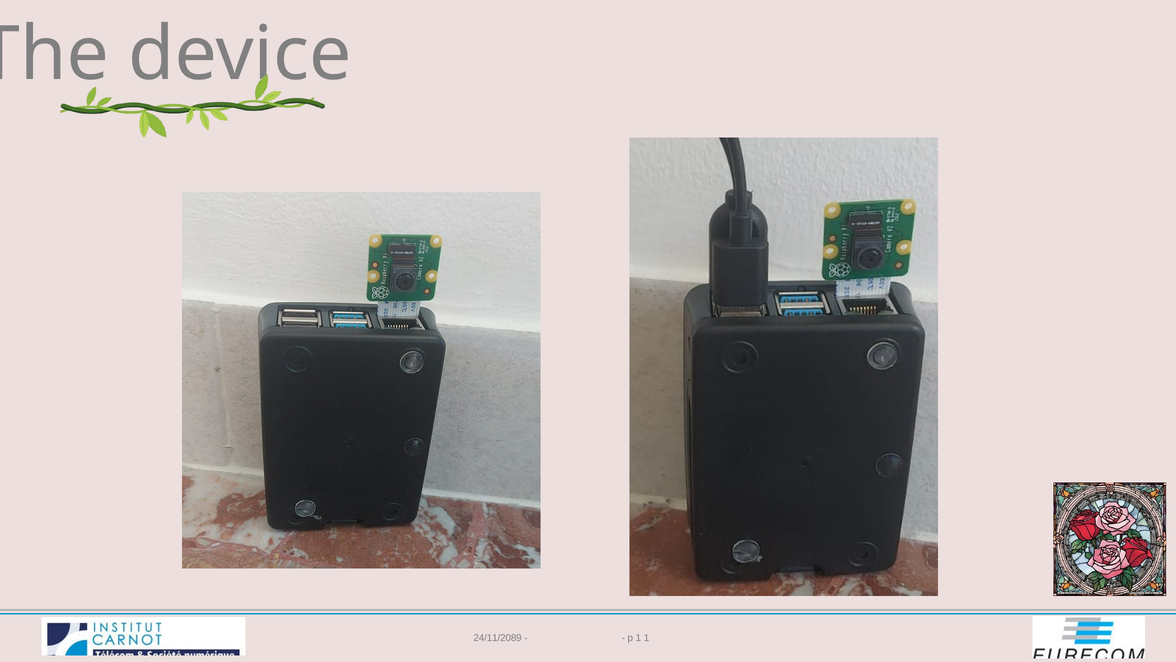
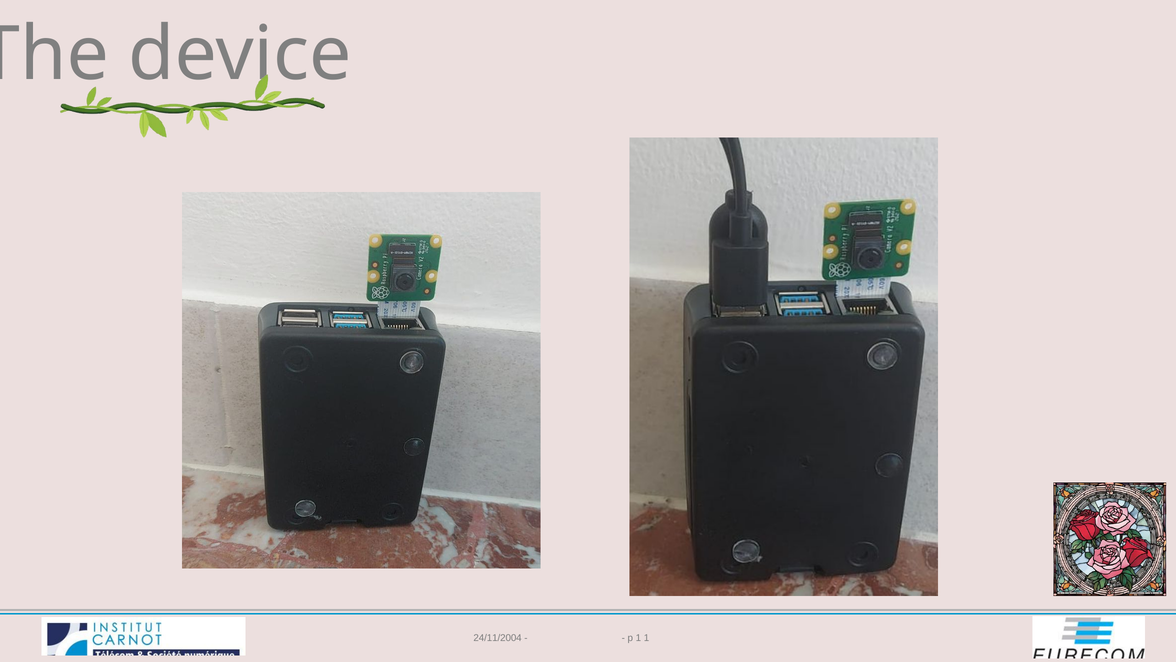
24/11/2089: 24/11/2089 -> 24/11/2004 (498, 638)
